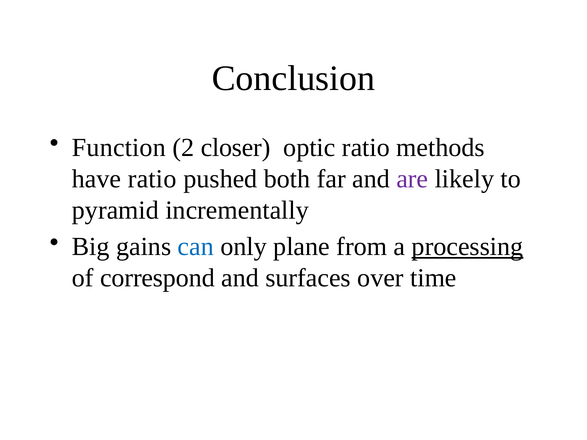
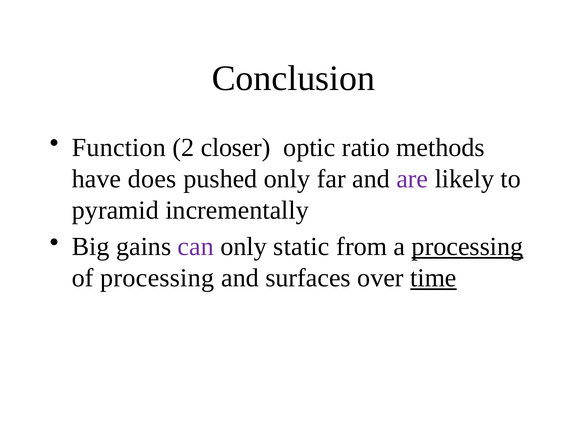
have ratio: ratio -> does (152, 179)
pushed both: both -> only (287, 179)
can colour: blue -> purple (196, 247)
plane: plane -> static (301, 247)
of correspond: correspond -> processing (157, 278)
time underline: none -> present (433, 278)
